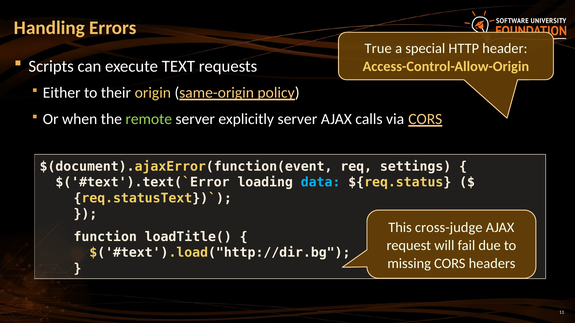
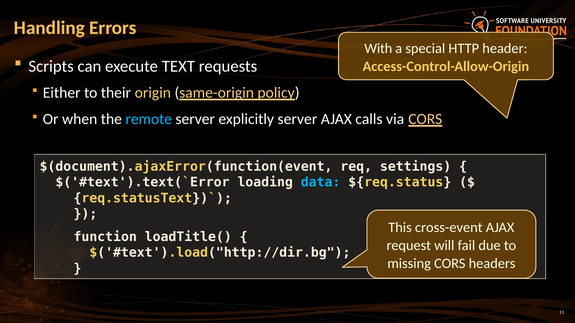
True: True -> With (378, 48)
remote colour: light green -> light blue (149, 119)
cross-judge: cross-judge -> cross-event (449, 228)
